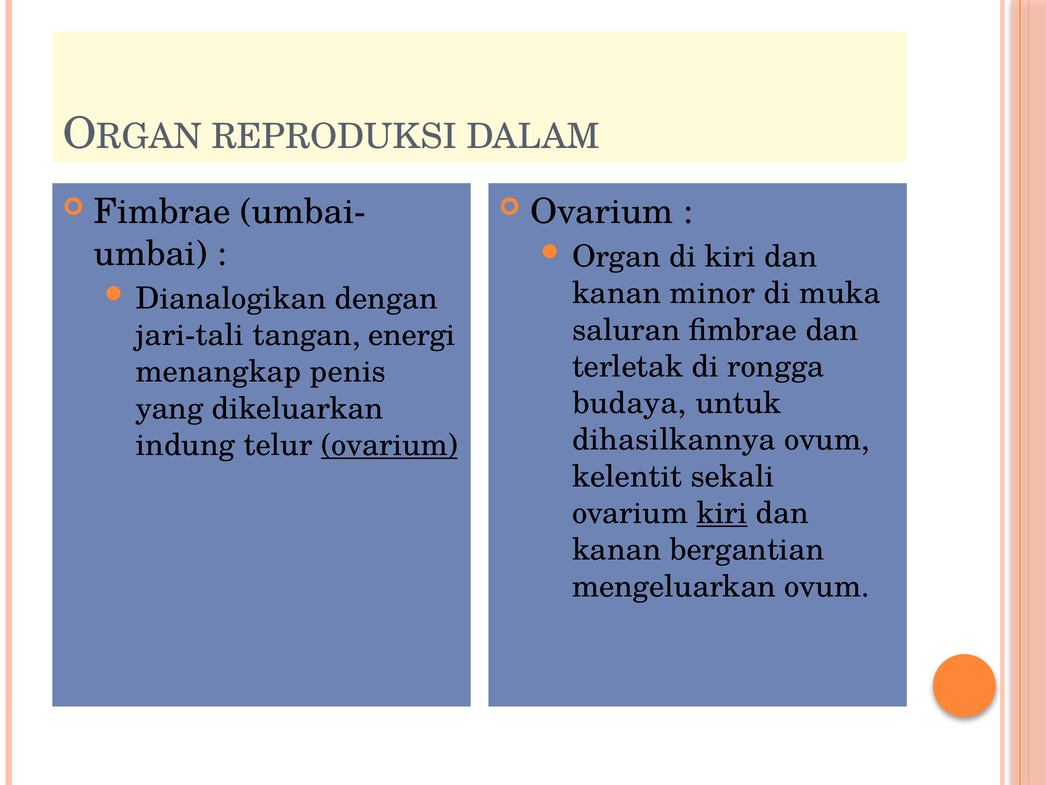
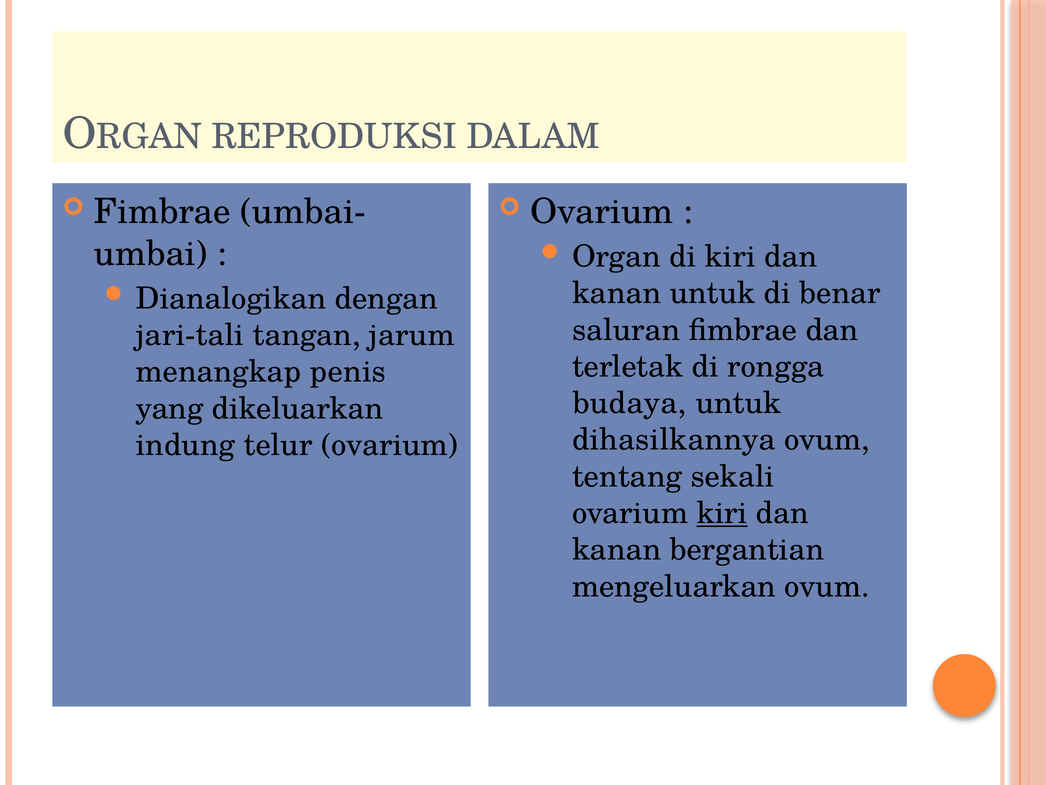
kanan minor: minor -> untuk (713, 293)
muka: muka -> benar (840, 293)
energi: energi -> jarum (412, 335)
ovarium underline: present -> none (389, 445)
kelentit: kelentit -> tentang (627, 476)
